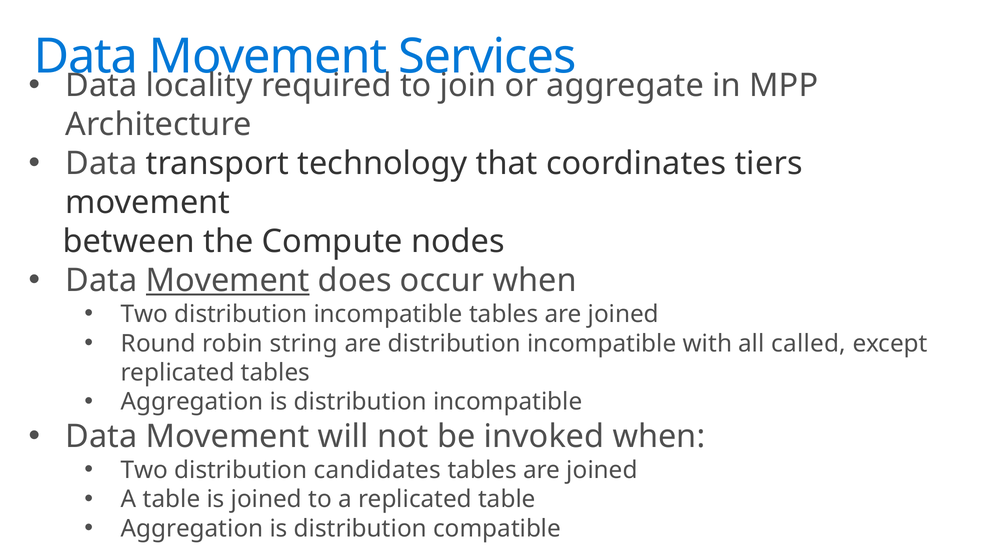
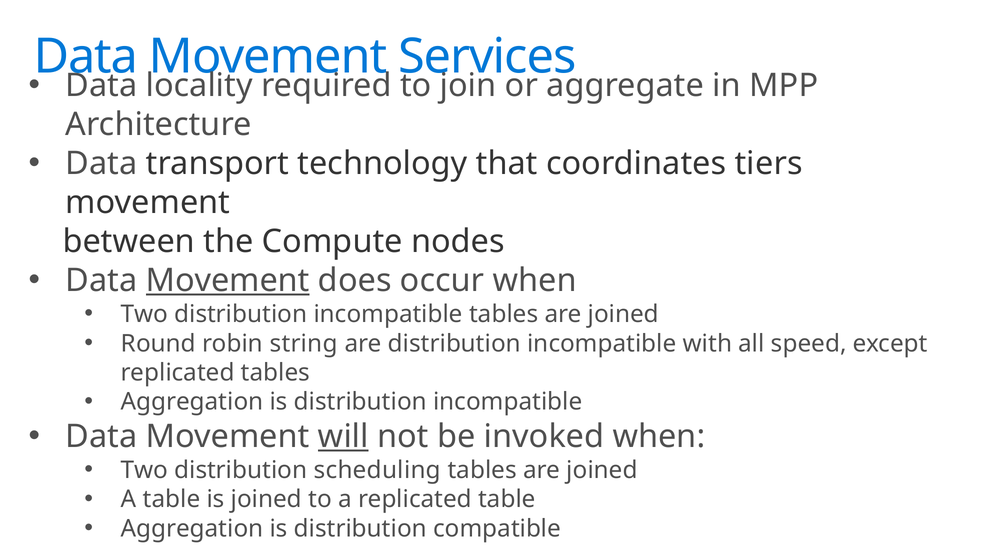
called: called -> speed (809, 343)
will underline: none -> present (343, 437)
candidates: candidates -> scheduling (377, 470)
